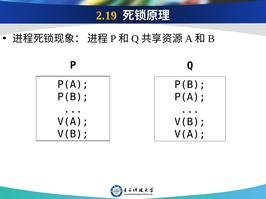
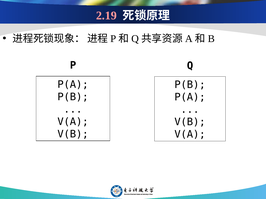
2.19 colour: yellow -> pink (106, 16)
